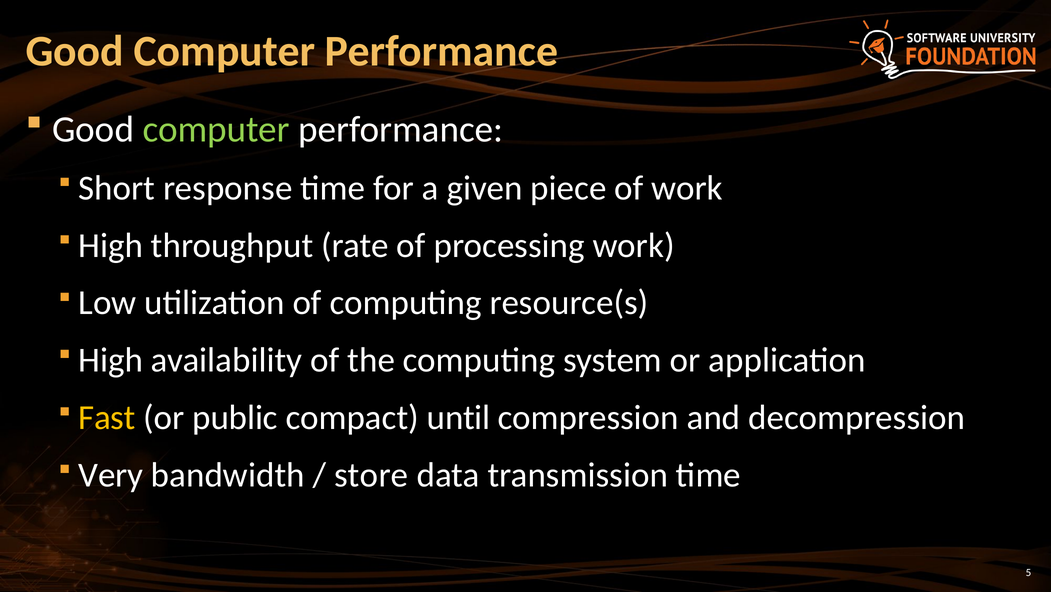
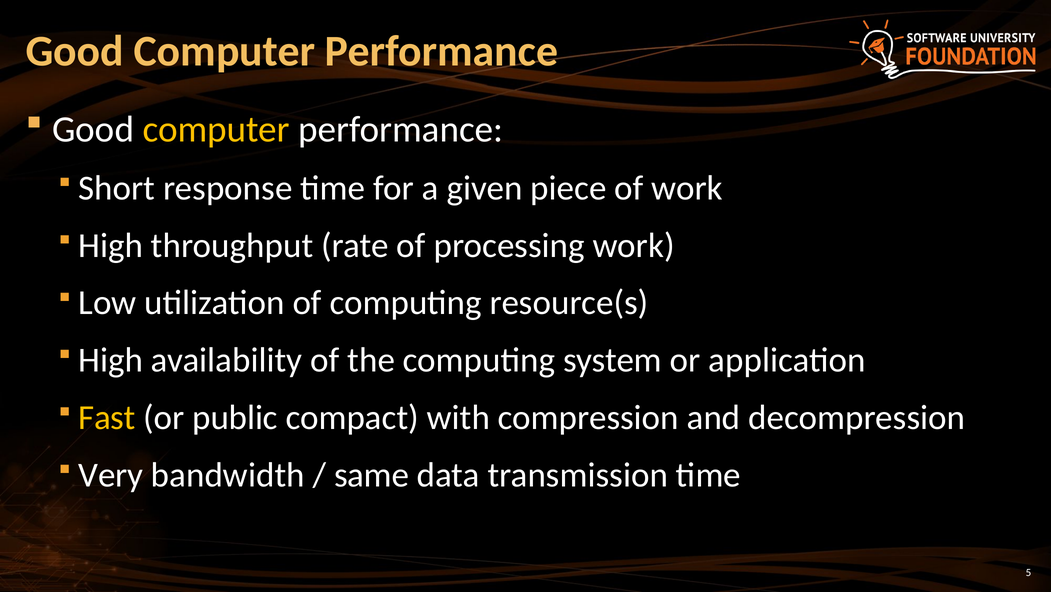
computer colour: light green -> yellow (216, 130)
until: until -> with (458, 417)
store: store -> same (372, 474)
